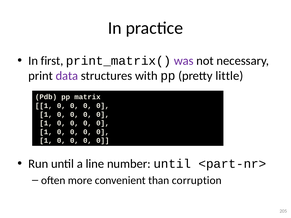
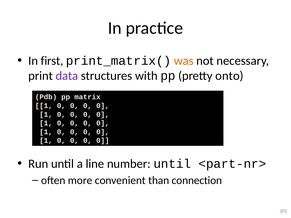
was colour: purple -> orange (184, 61)
little: little -> onto (229, 76)
corruption: corruption -> connection (197, 180)
